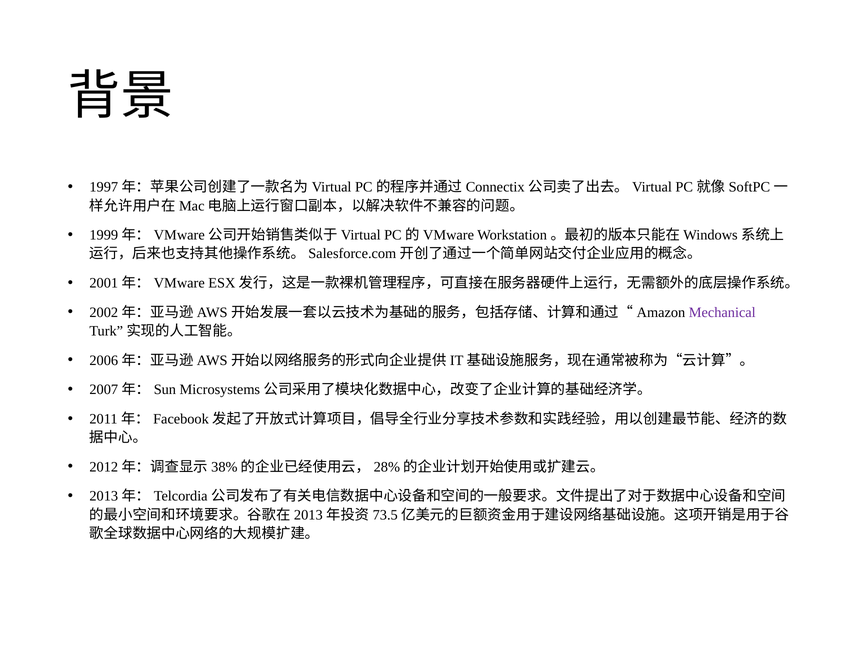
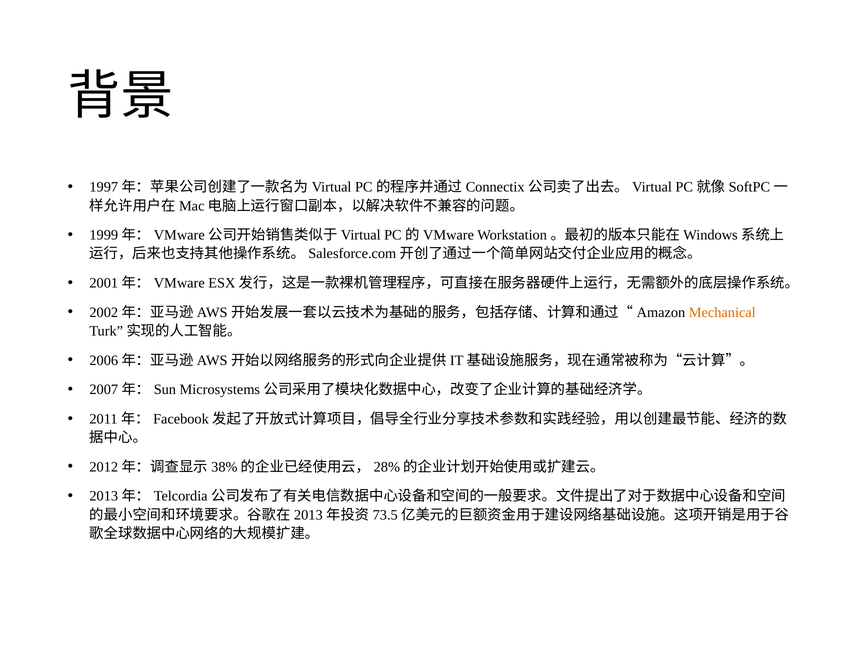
Mechanical colour: purple -> orange (722, 313)
